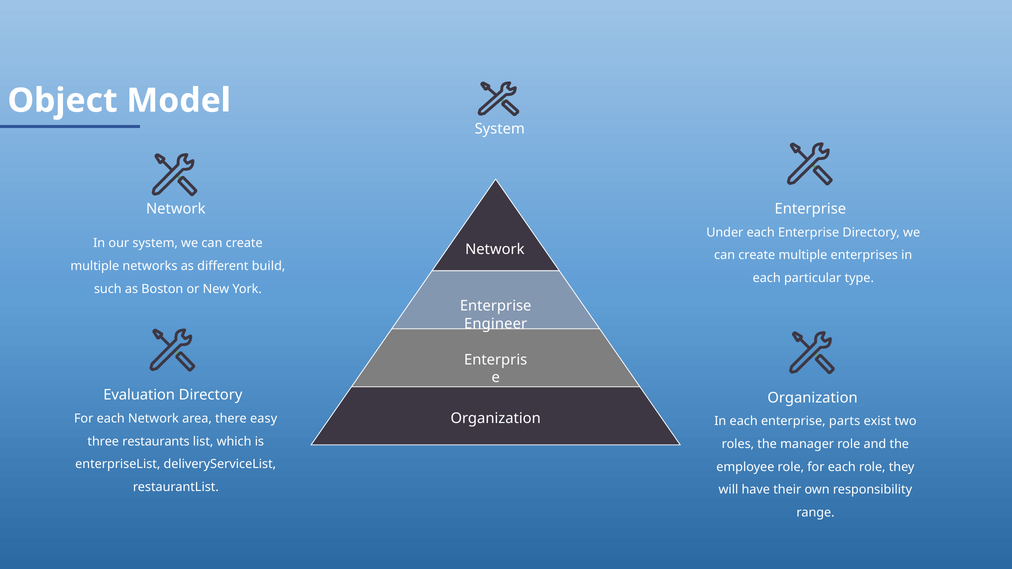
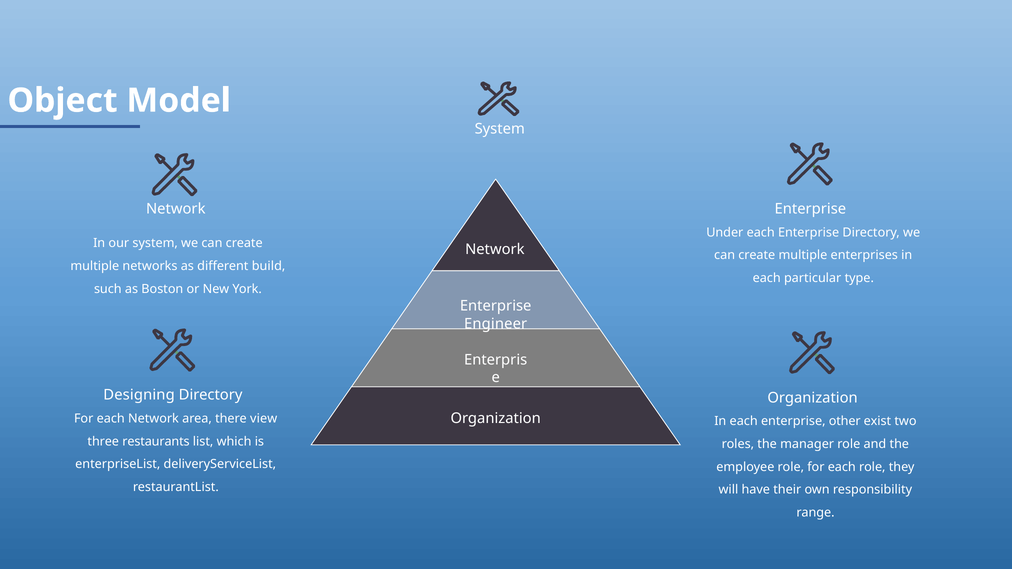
Evaluation: Evaluation -> Designing (139, 395)
easy: easy -> view (264, 419)
parts: parts -> other (845, 421)
